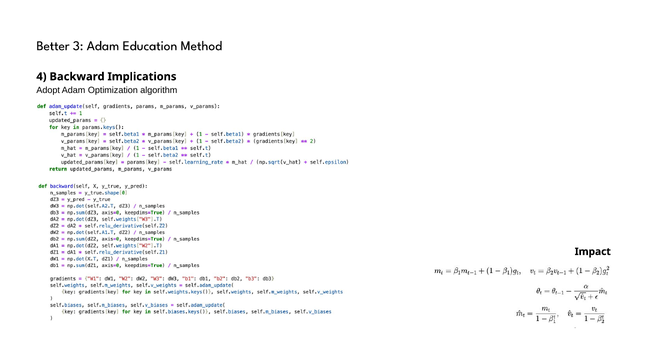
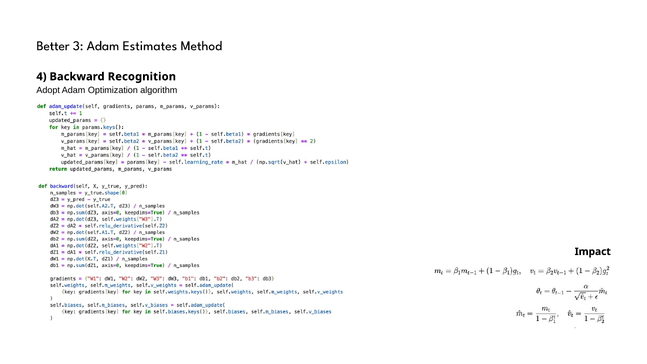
Education: Education -> Estimates (150, 46)
Implications: Implications -> Recognition (142, 77)
